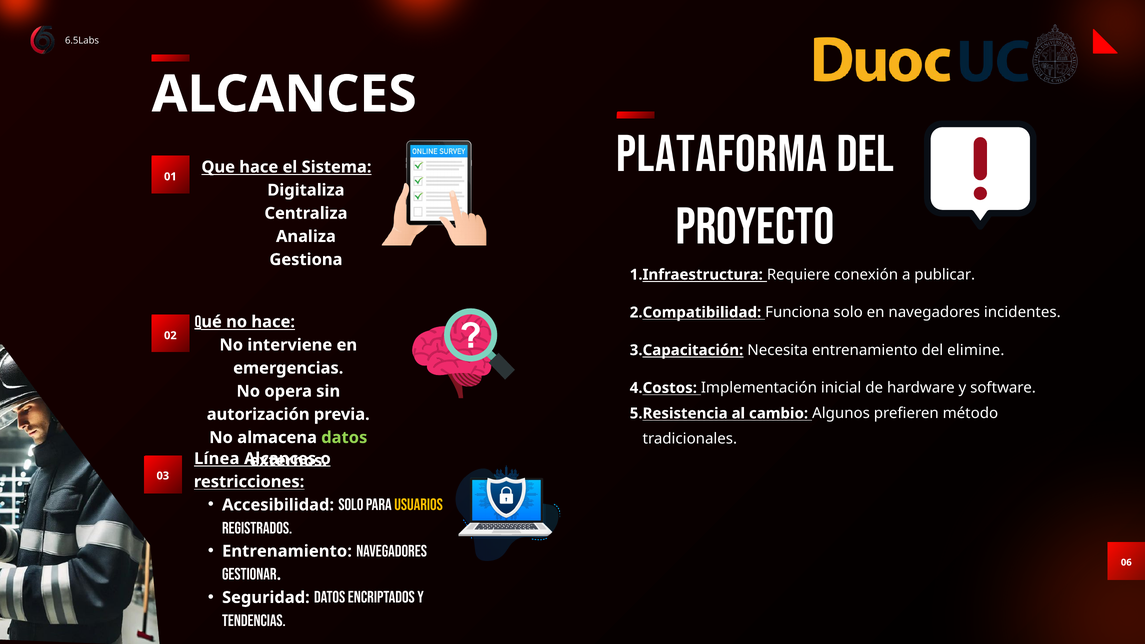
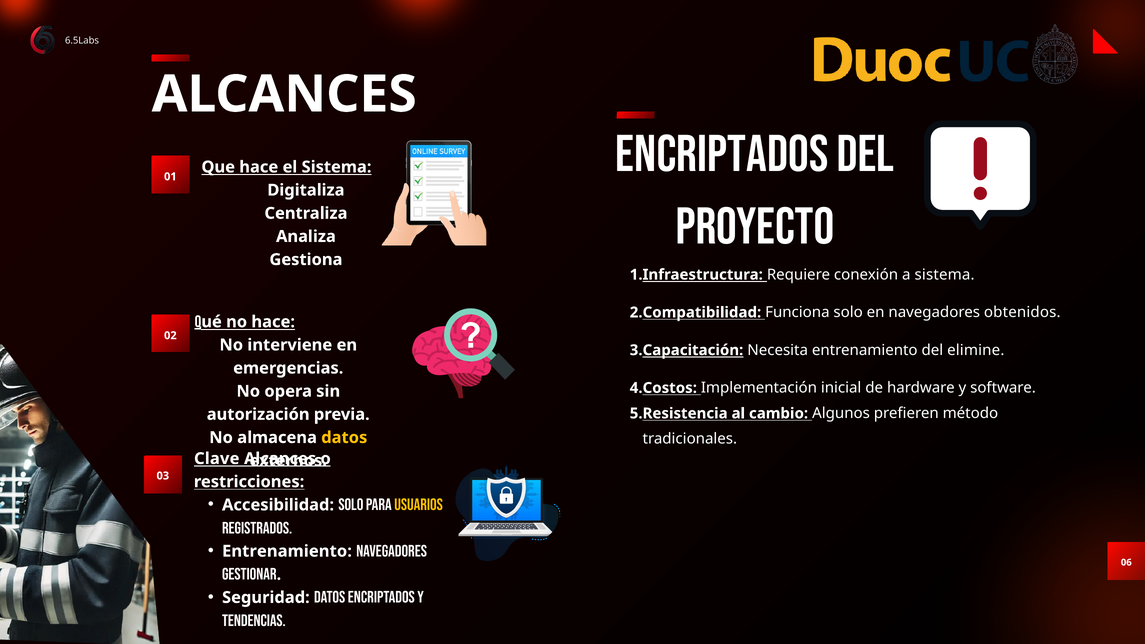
Plataforma: Plataforma -> Encriptados (722, 154)
a publicar: publicar -> sistema (945, 275)
incidentes: incidentes -> obtenidos (1022, 312)
datos colour: light green -> yellow (344, 438)
Línea: Línea -> Clave (217, 459)
